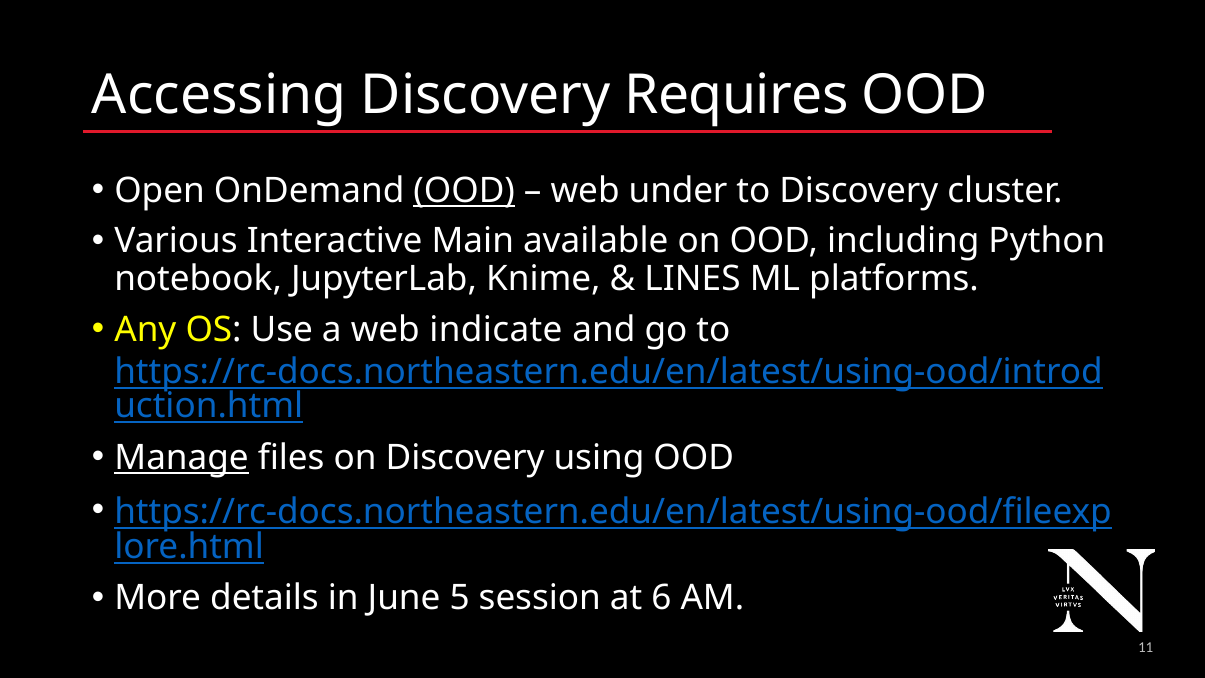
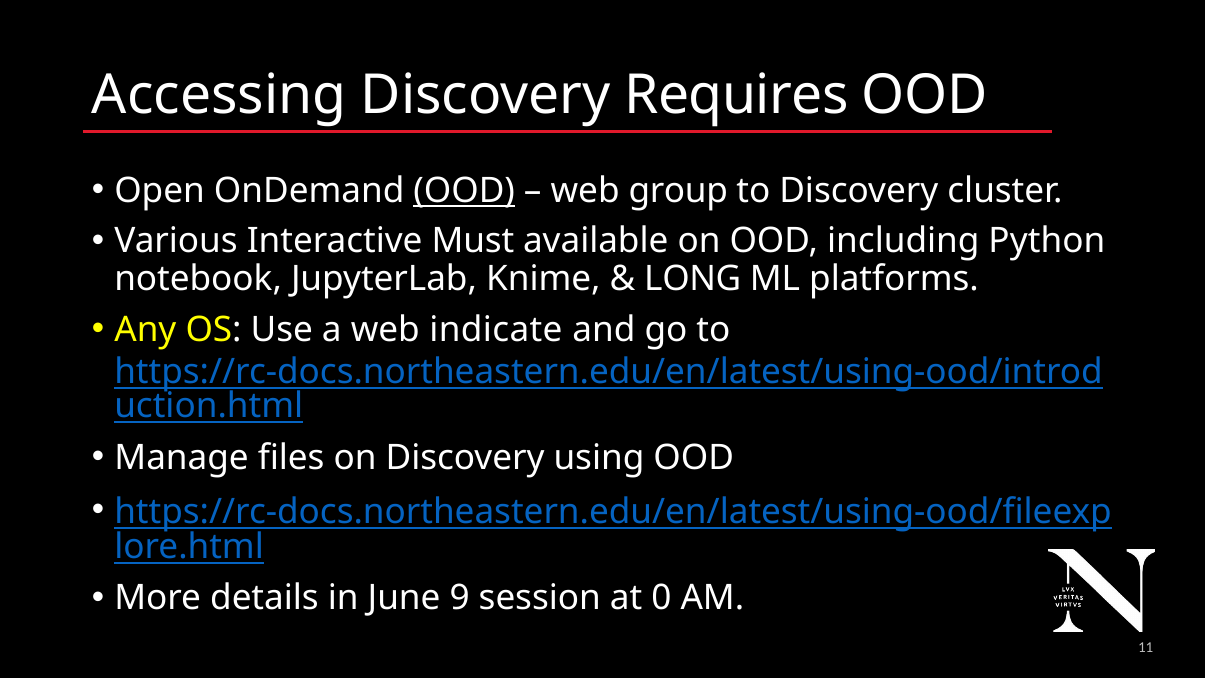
under: under -> group (678, 191)
Main: Main -> Must (473, 241)
LINES: LINES -> LONG (693, 279)
Manage underline: present -> none (182, 457)
5: 5 -> 9 (460, 598)
6: 6 -> 0 (662, 598)
